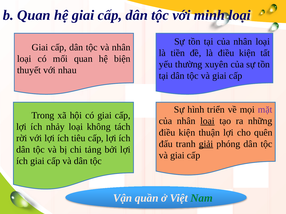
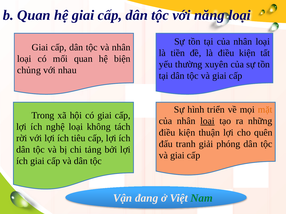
minh: minh -> năng (209, 15)
thuyết: thuyết -> chủng (29, 70)
mặt colour: purple -> orange (265, 110)
nhảy: nhảy -> nghệ (55, 127)
giải underline: present -> none (206, 144)
quần: quần -> đang (147, 199)
